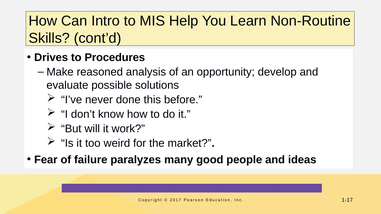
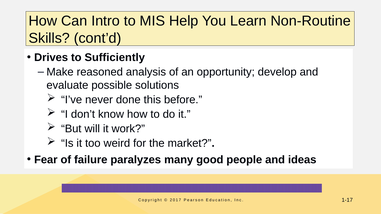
Procedures: Procedures -> Sufficiently (115, 58)
